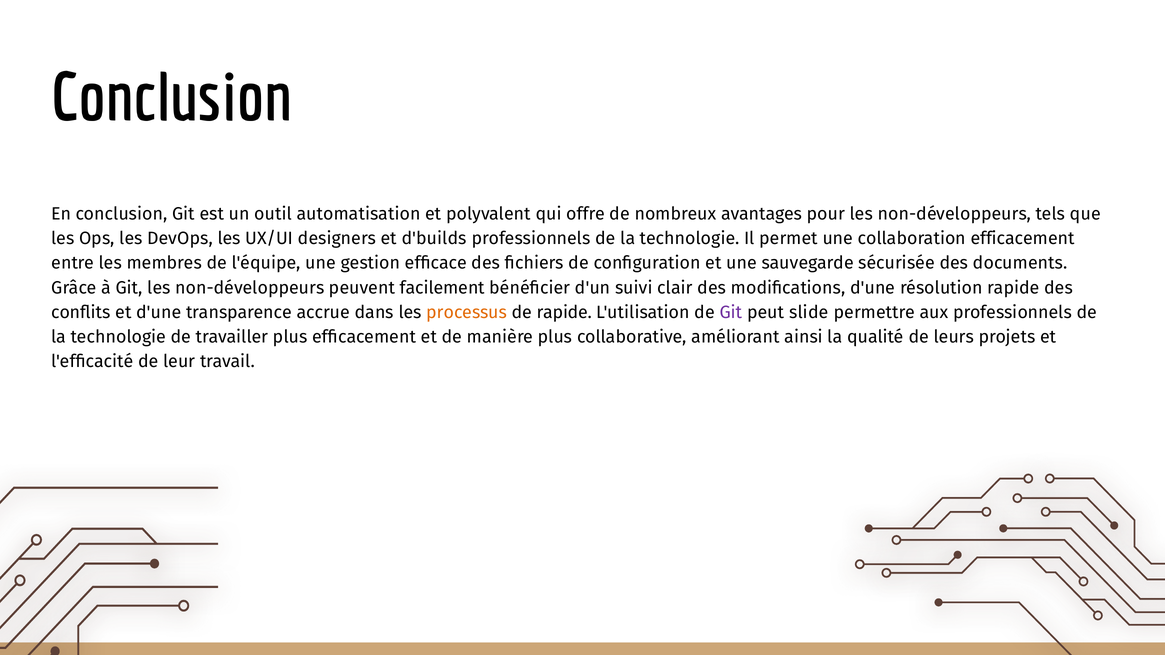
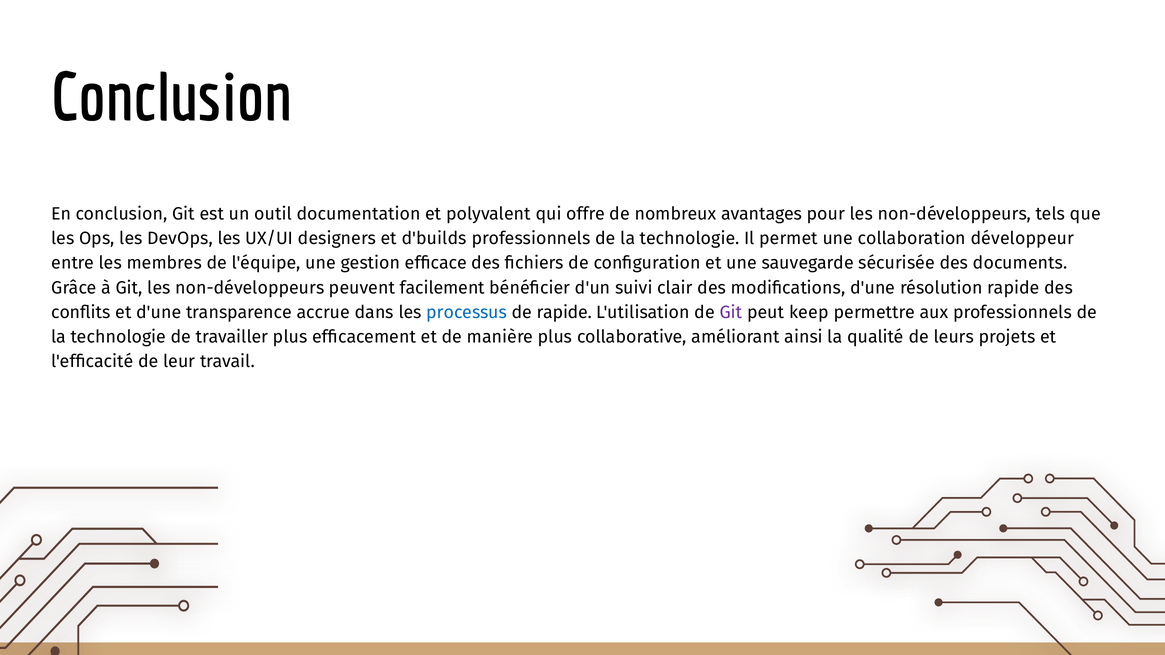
automatisation: automatisation -> documentation (359, 214)
collaboration efficacement: efficacement -> développeur (1022, 239)
processus colour: orange -> blue (467, 312)
slide: slide -> keep (809, 312)
